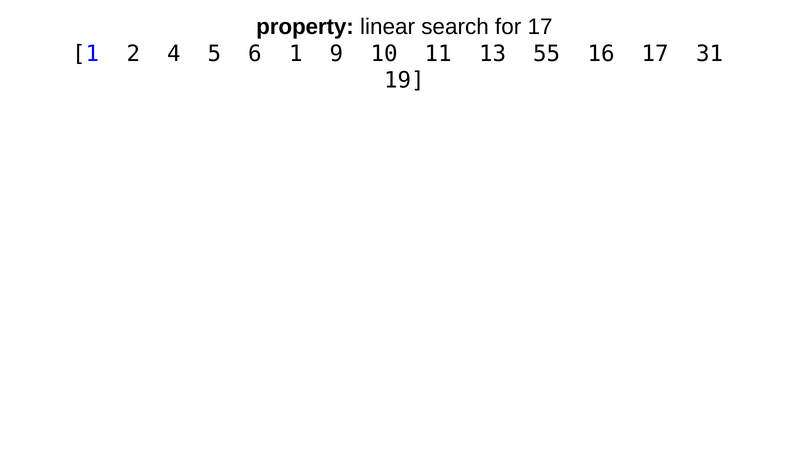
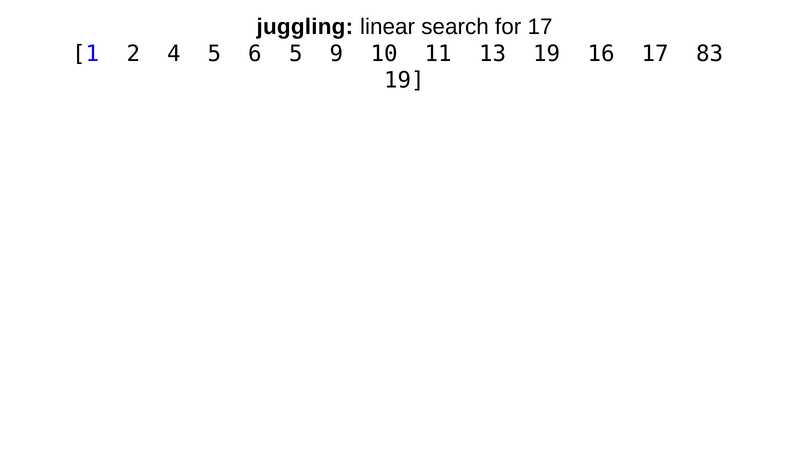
property: property -> juggling (305, 27)
6 1: 1 -> 5 (296, 54)
13 55: 55 -> 19 (547, 54)
31: 31 -> 83 (710, 54)
